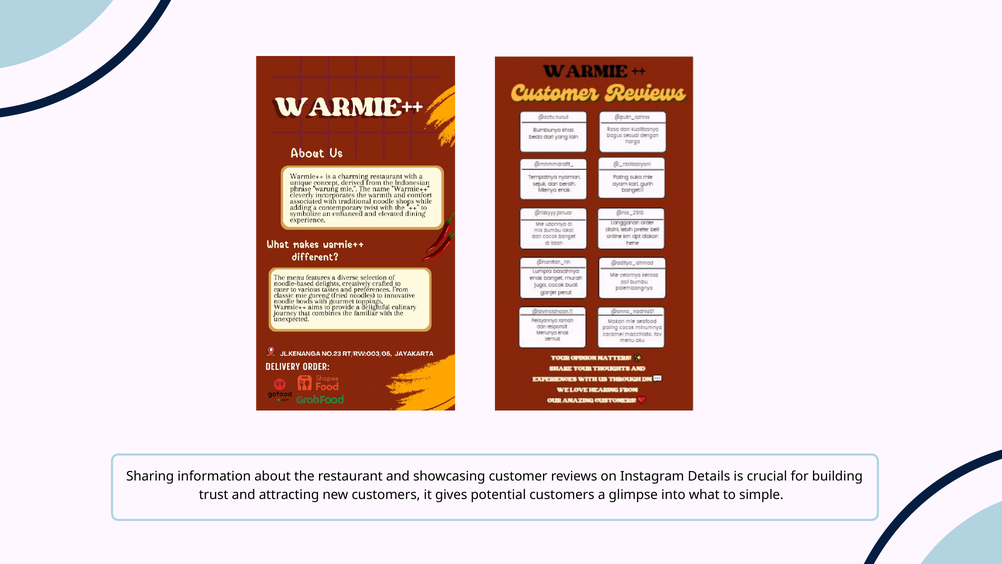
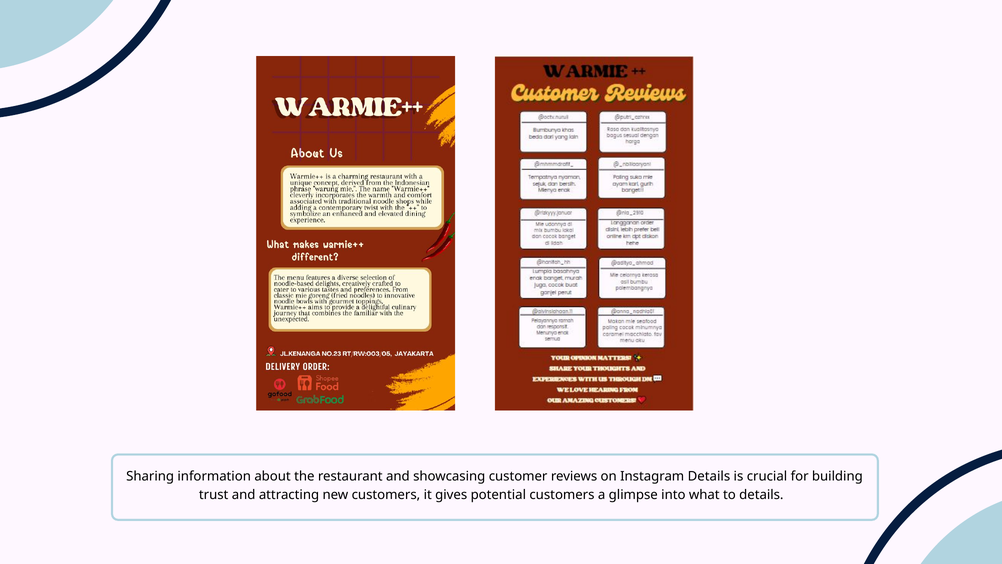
to simple: simple -> details (761, 494)
